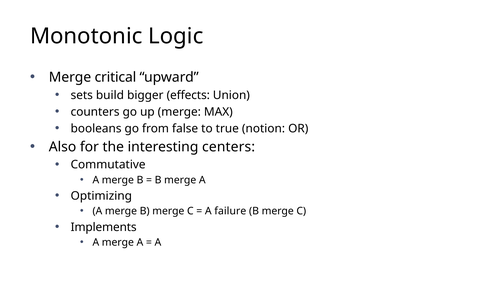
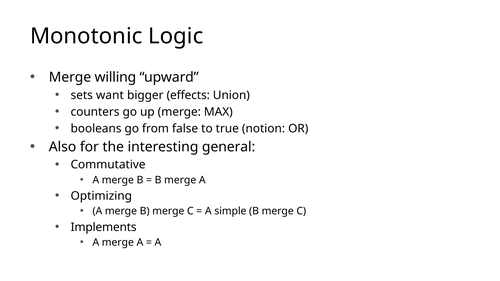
critical: critical -> willing (115, 77)
build: build -> want (110, 95)
centers: centers -> general (229, 147)
failure: failure -> simple (230, 211)
